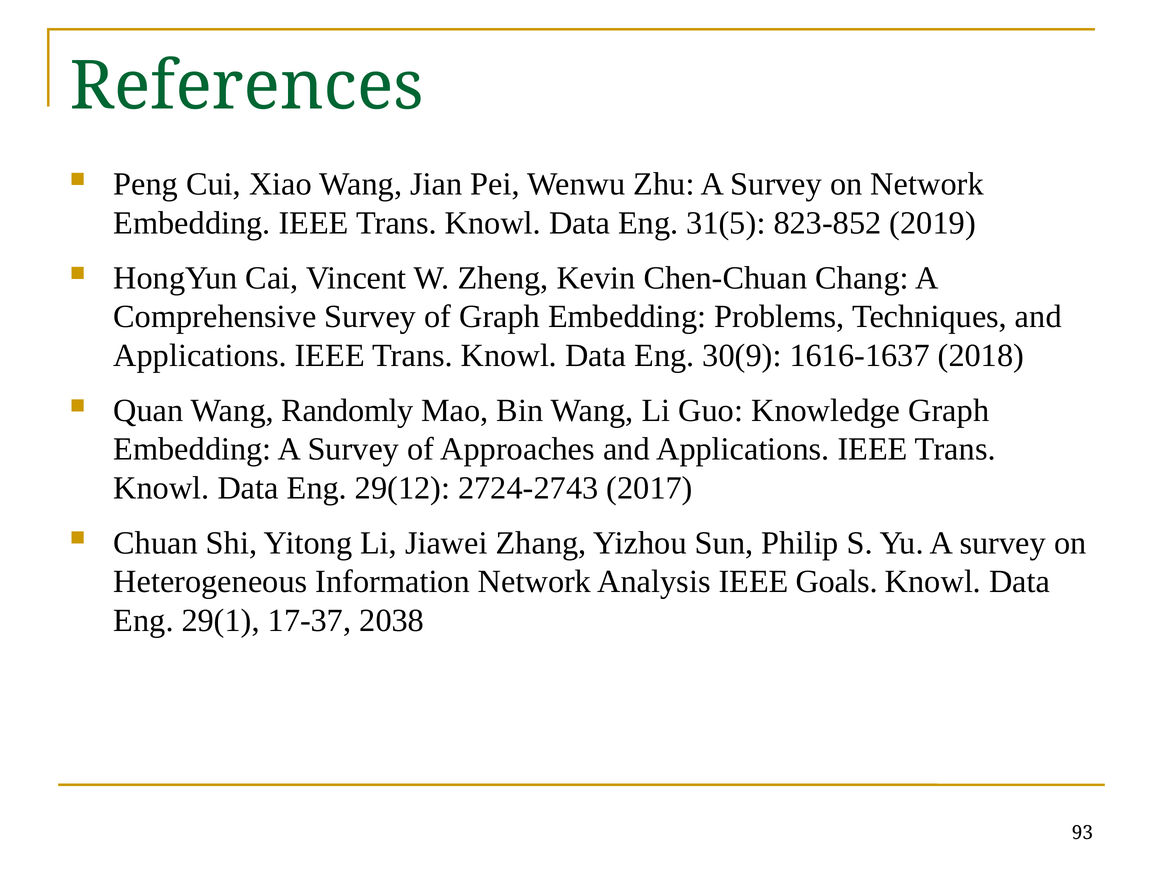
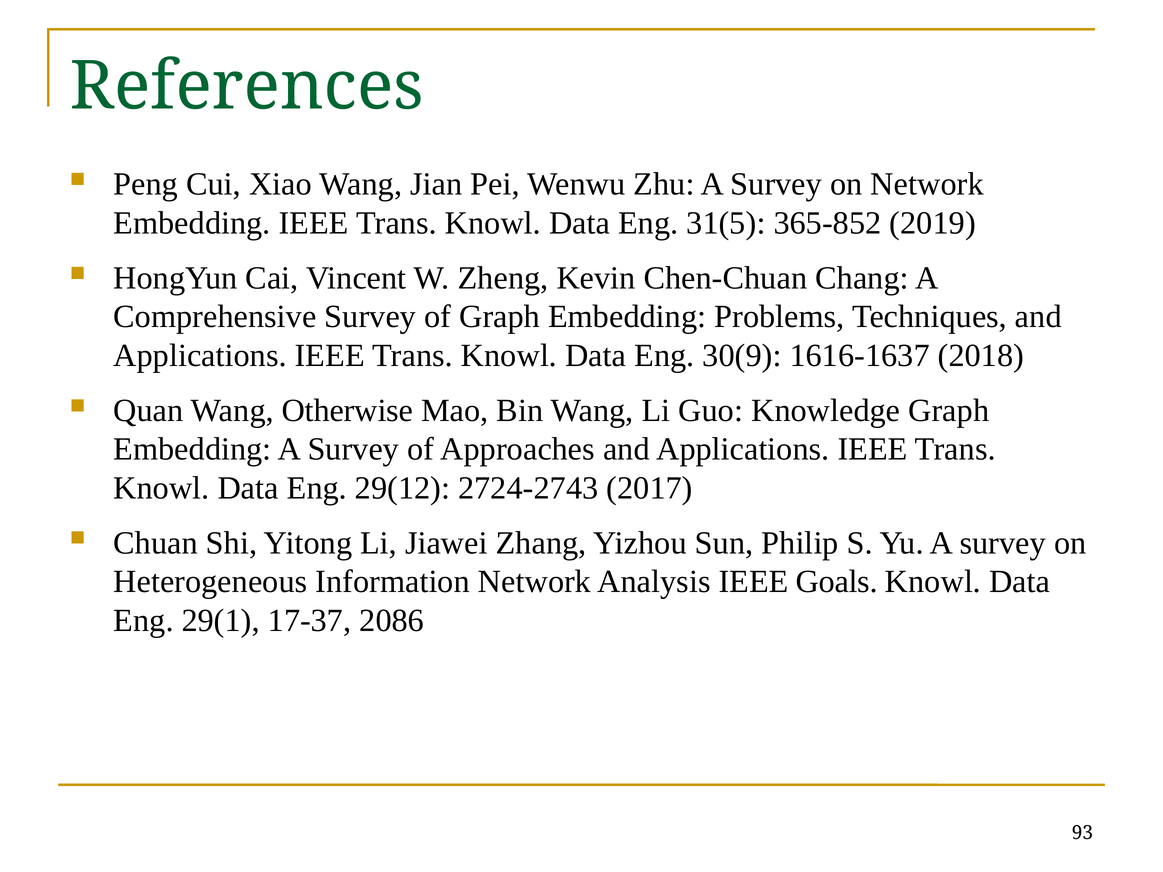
823-852: 823-852 -> 365-852 (828, 223)
Randomly: Randomly -> Otherwise (347, 410)
2038: 2038 -> 2086 (392, 621)
